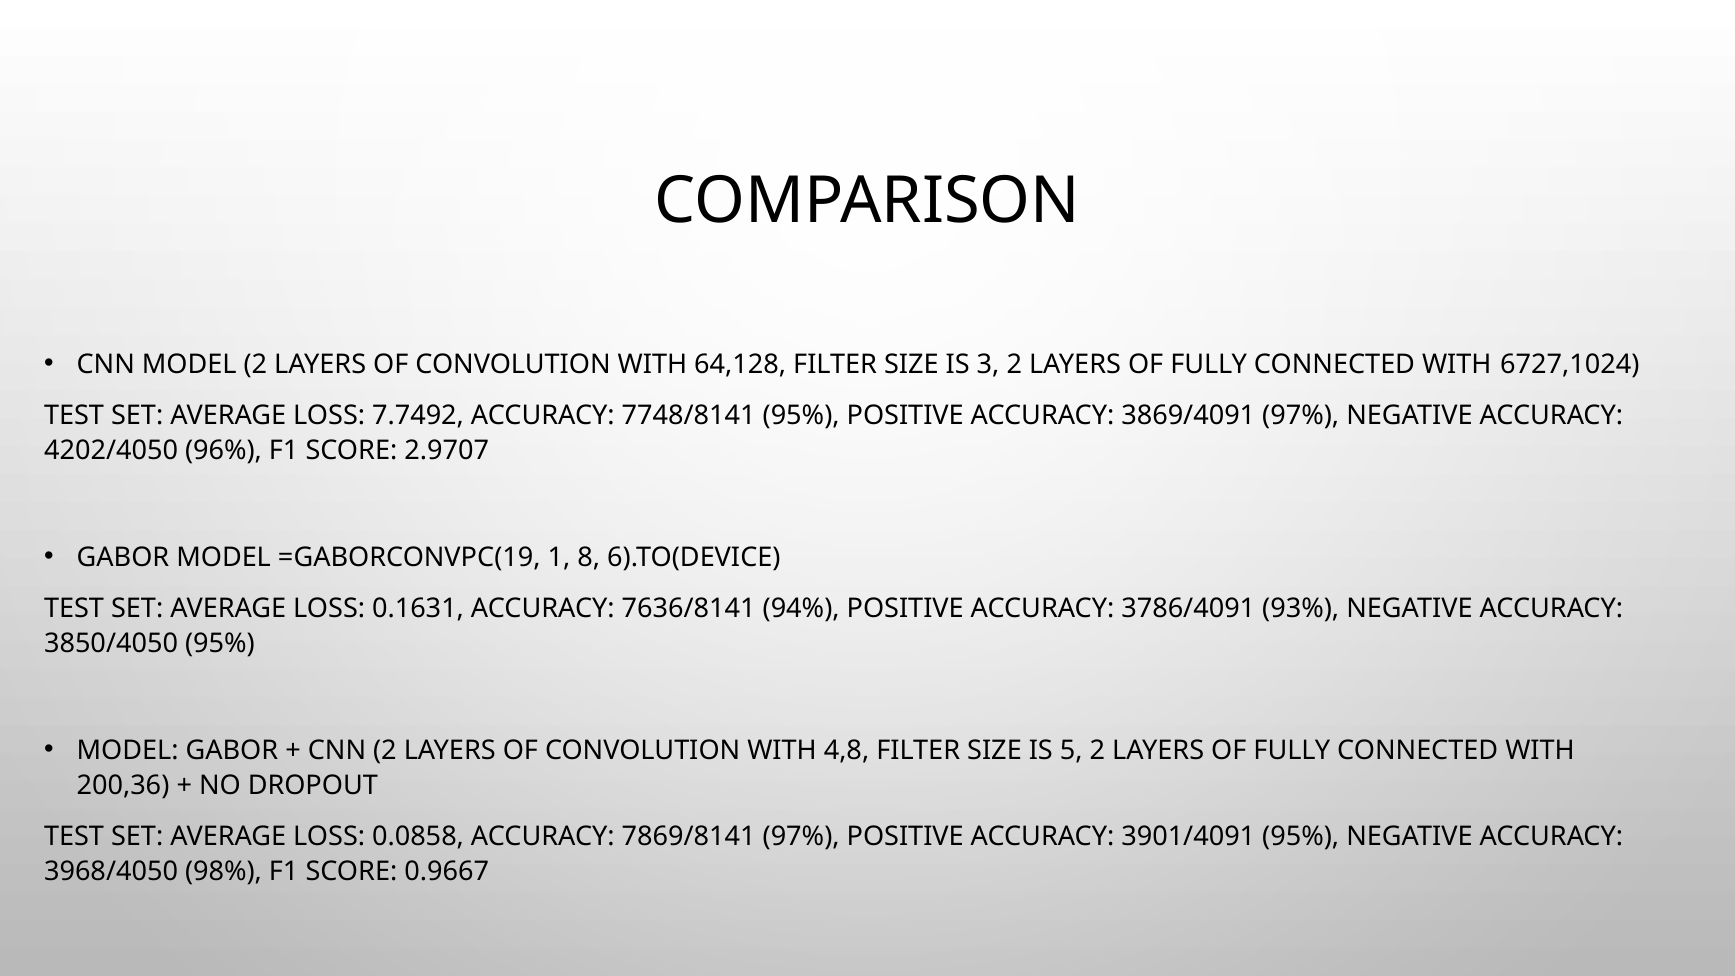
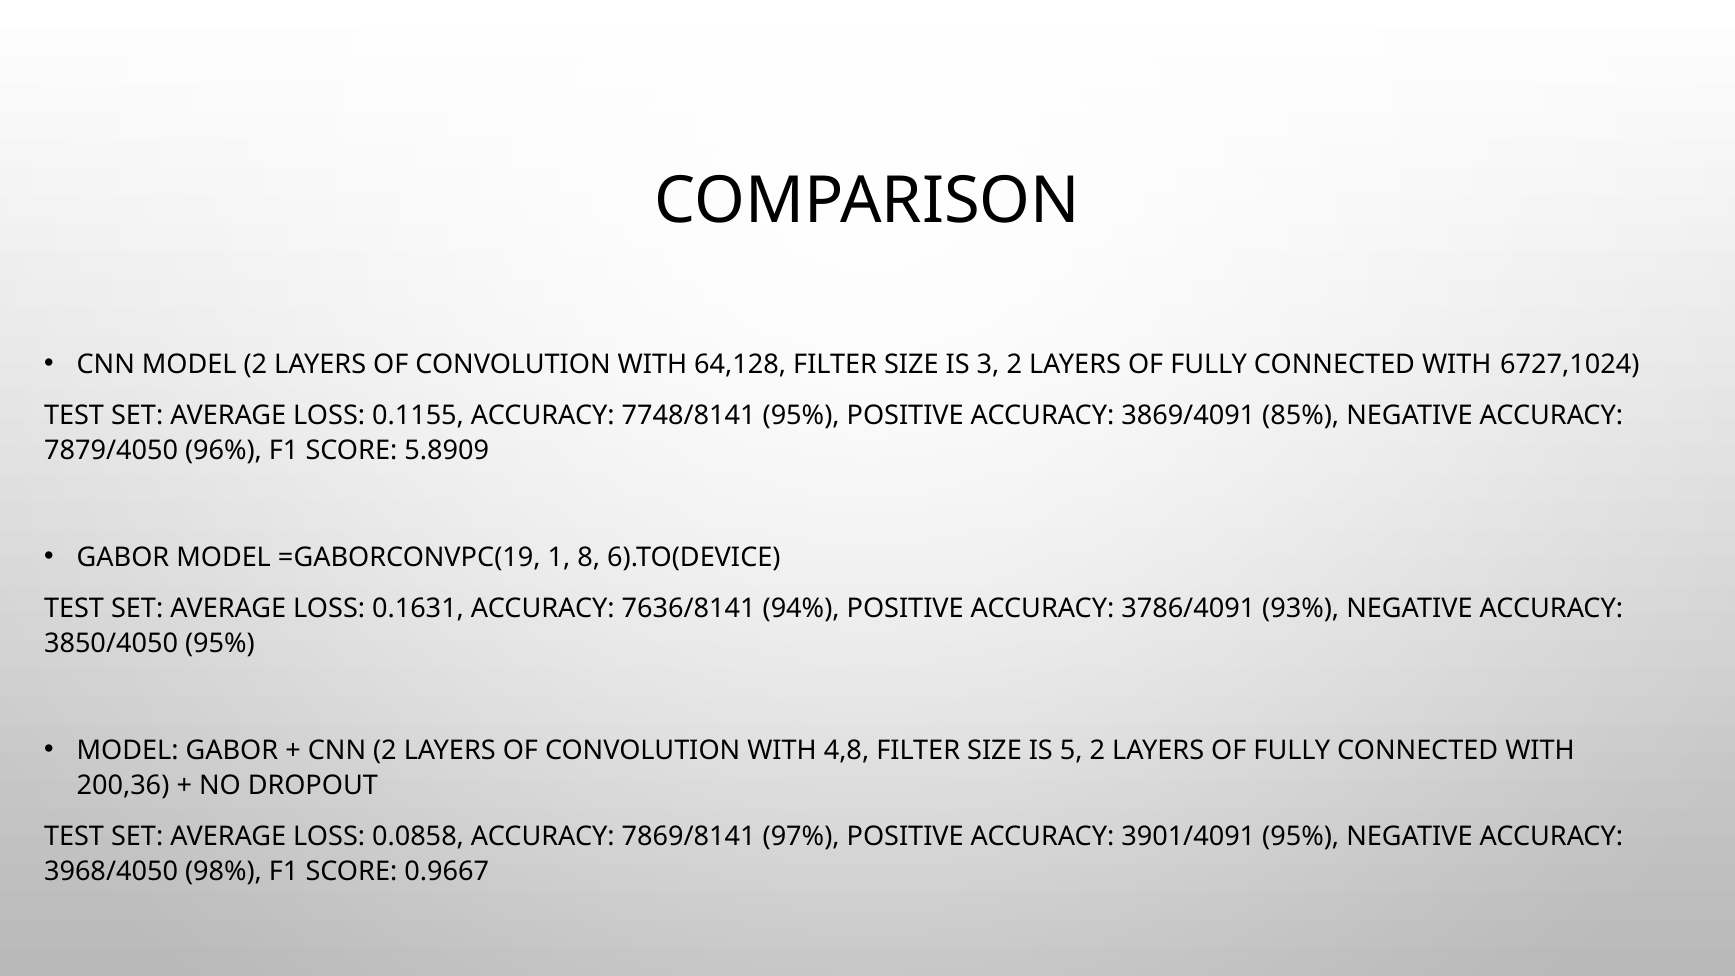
7.7492: 7.7492 -> 0.1155 (418, 415)
3869/4091 97%: 97% -> 85% (1301, 415)
4202/4050: 4202/4050 -> 7879/4050 (111, 450)
2.9707: 2.9707 -> 5.8909 (447, 450)
